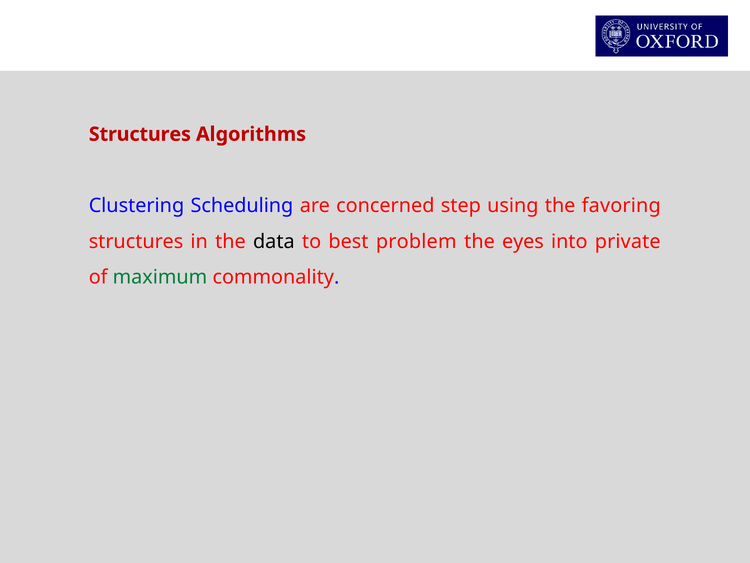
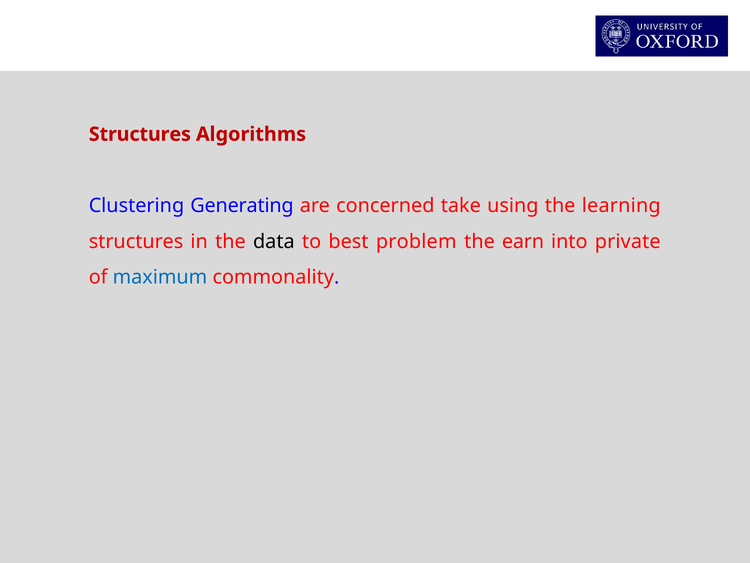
Scheduling: Scheduling -> Generating (242, 206)
step: step -> take (461, 206)
favoring: favoring -> learning (621, 206)
eyes: eyes -> earn (523, 241)
maximum colour: green -> blue (160, 277)
